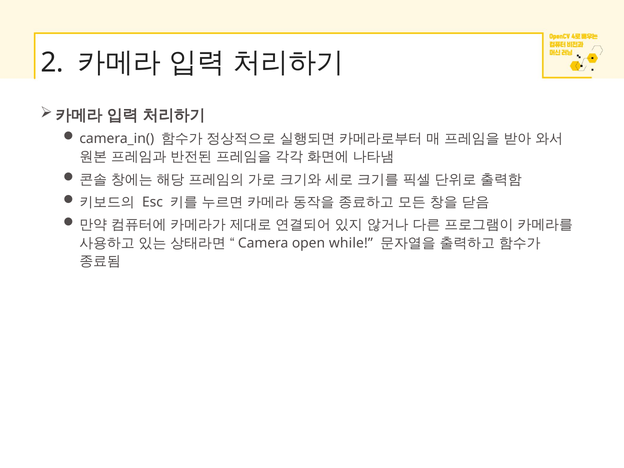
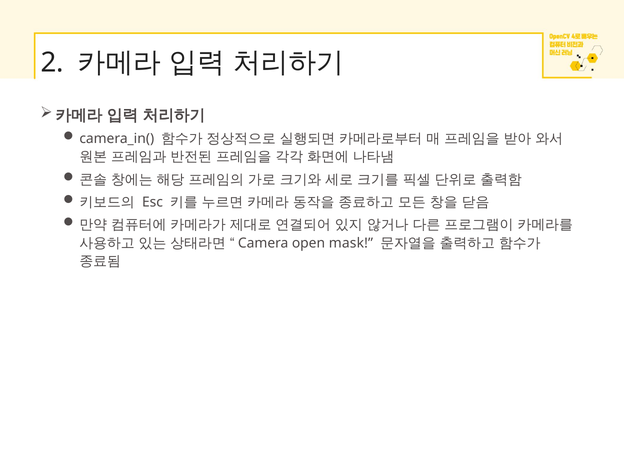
while: while -> mask (351, 243)
